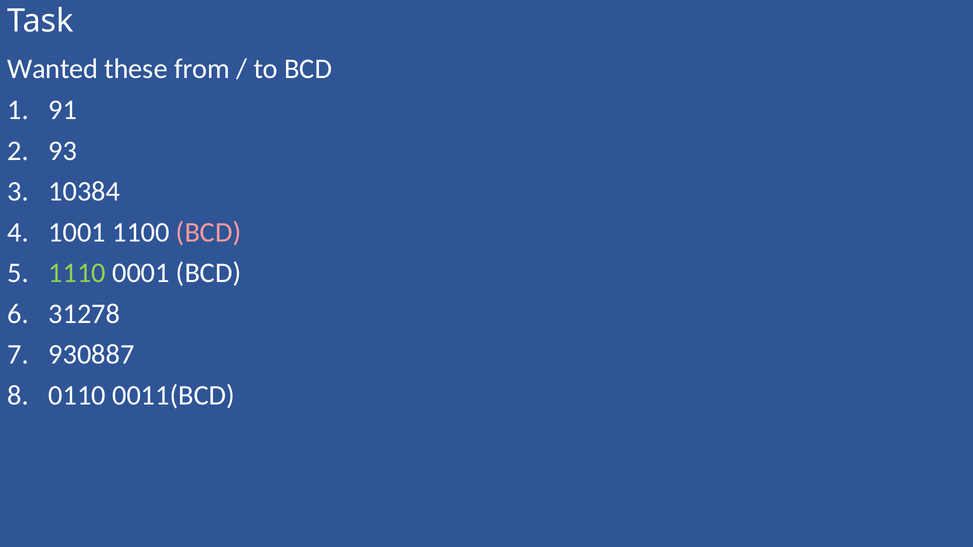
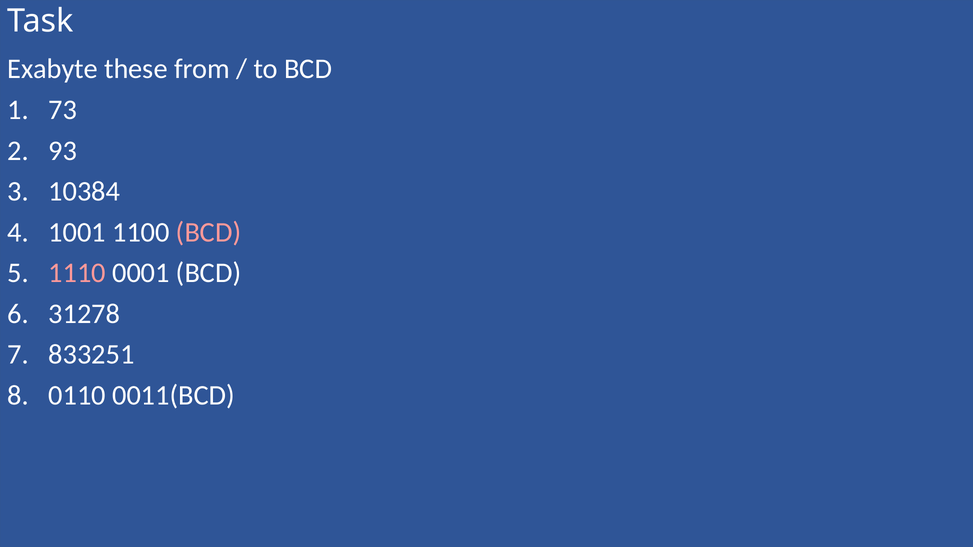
Wanted: Wanted -> Exabyte (53, 69)
91: 91 -> 73 (63, 110)
1110 colour: light green -> pink (77, 273)
930887: 930887 -> 833251 (91, 355)
